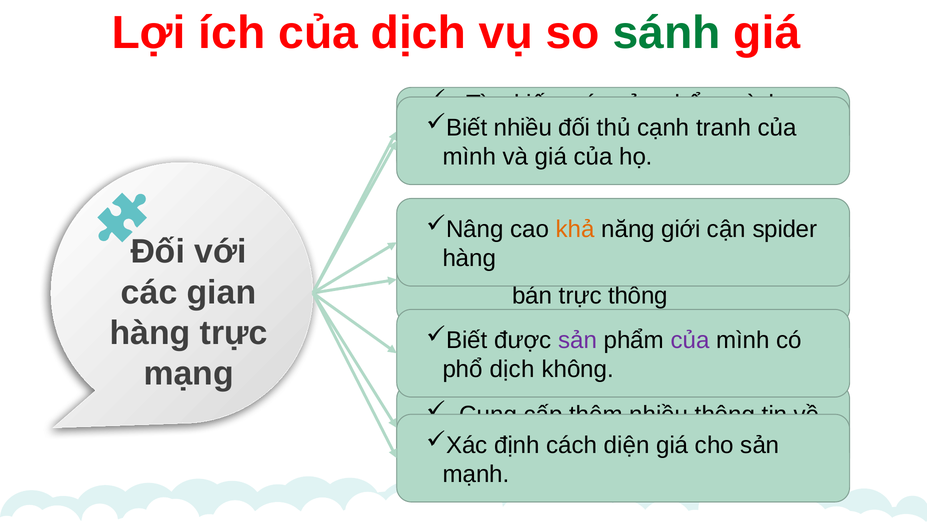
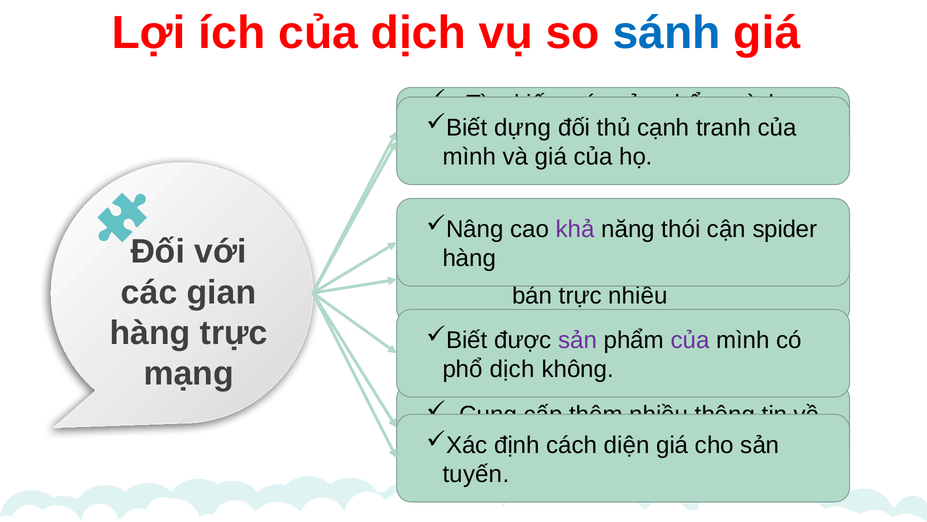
sánh colour: green -> blue (667, 33)
nhiều: nhiều -> dựng (523, 128)
khả colour: orange -> purple (575, 229)
giới: giới -> thói (681, 229)
trực thông: thông -> nhiều (638, 295)
mạnh: mạnh -> tuyến (476, 474)
